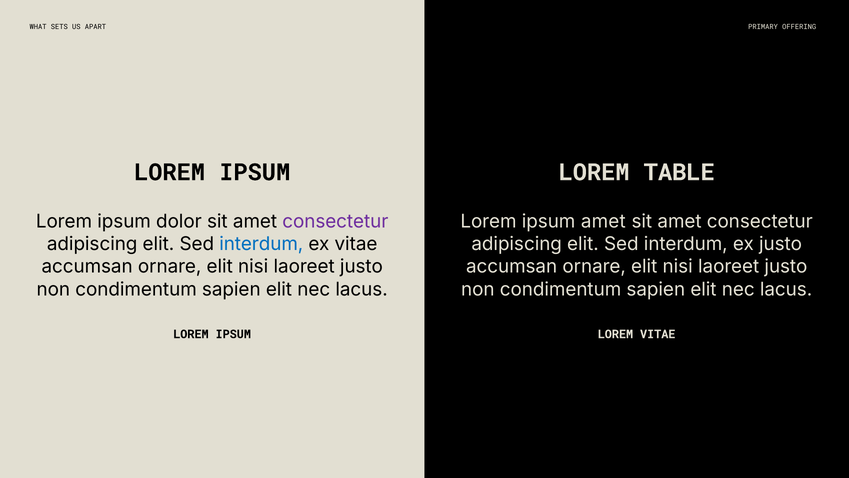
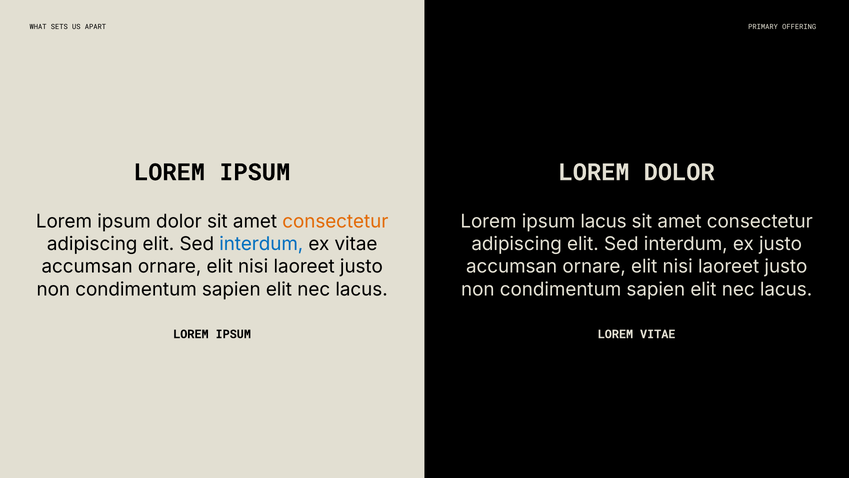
LOREM TABLE: TABLE -> DOLOR (679, 172)
consectetur colour: purple -> orange (335, 221)
ipsum amet: amet -> lacus (604, 221)
